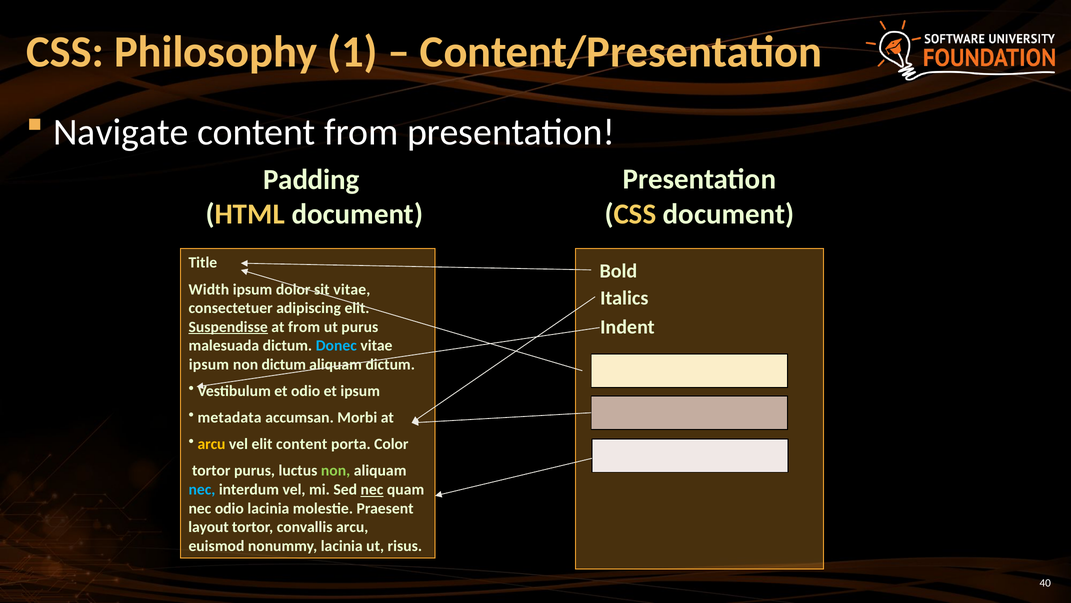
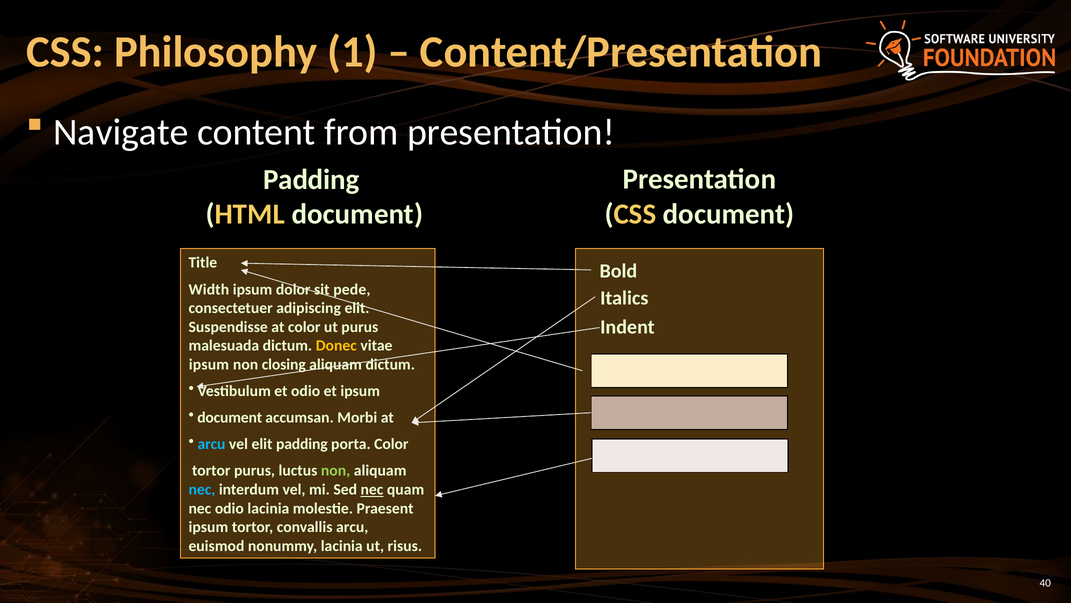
sit vitae: vitae -> pede (352, 289)
Suspendisse underline: present -> none (228, 327)
at from: from -> color (304, 327)
Donec colour: light blue -> yellow (336, 345)
non dictum: dictum -> closing (284, 364)
metadata: metadata -> document (230, 417)
arcu colour: yellow -> light blue (211, 444)
elit content: content -> padding (302, 444)
layout: layout -> ipsum (208, 527)
